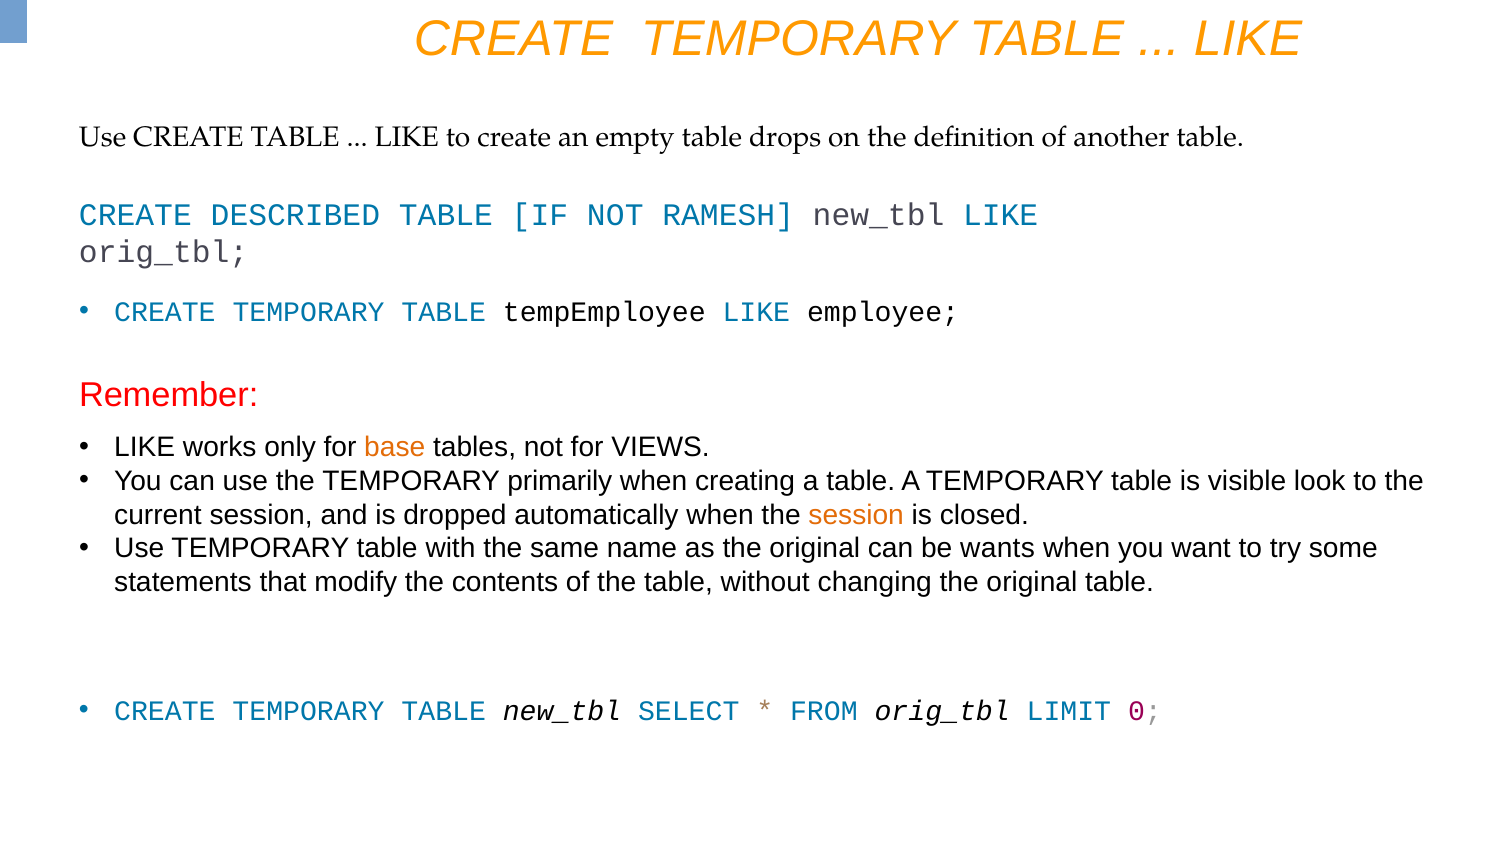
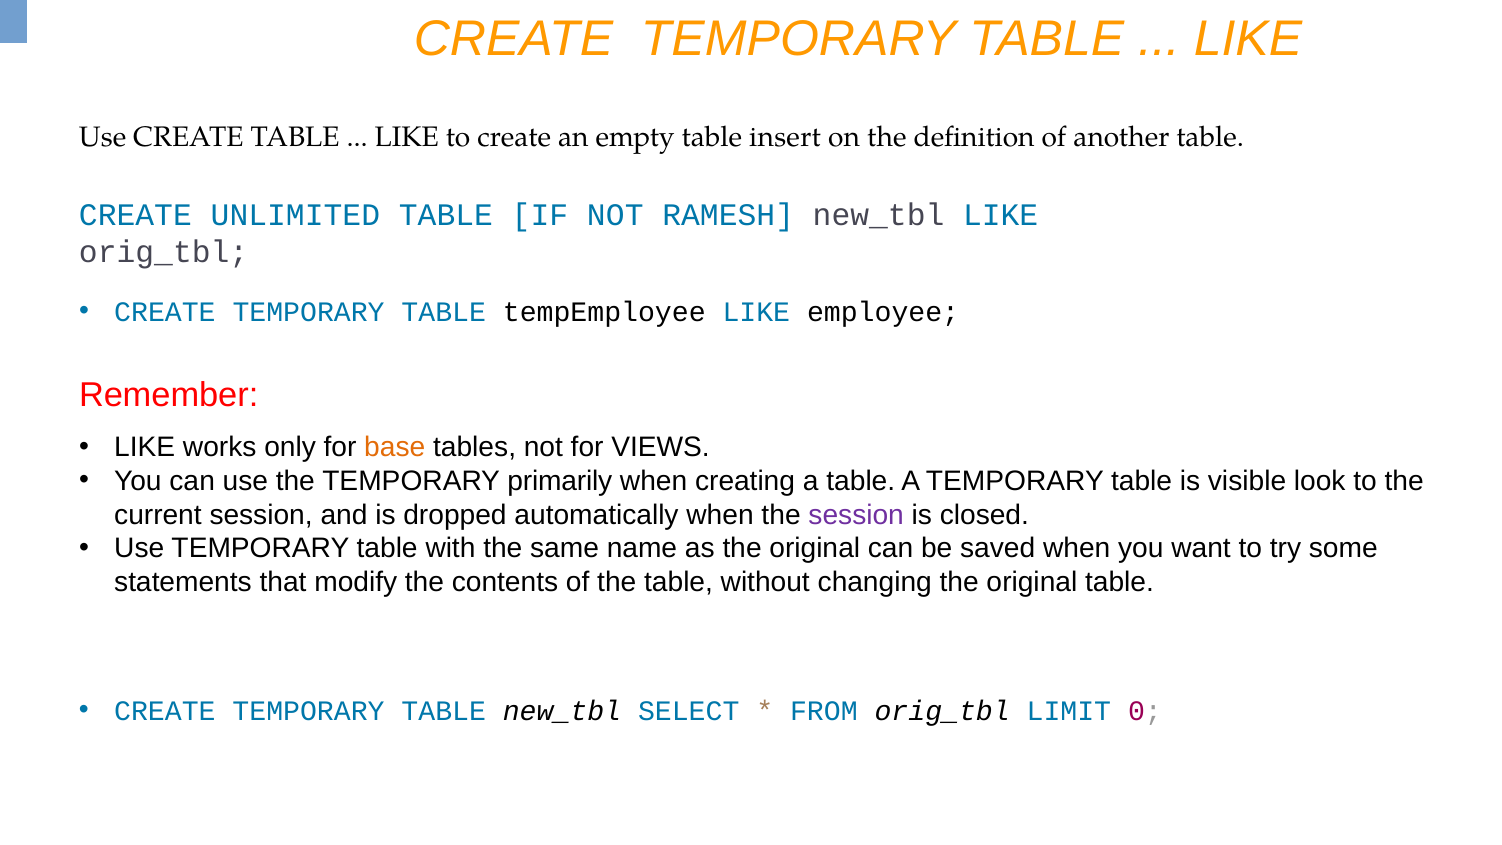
drops: drops -> insert (785, 138)
DESCRIBED: DESCRIBED -> UNLIMITED (295, 215)
session colour: orange -> purple (856, 515)
wants: wants -> saved (998, 549)
